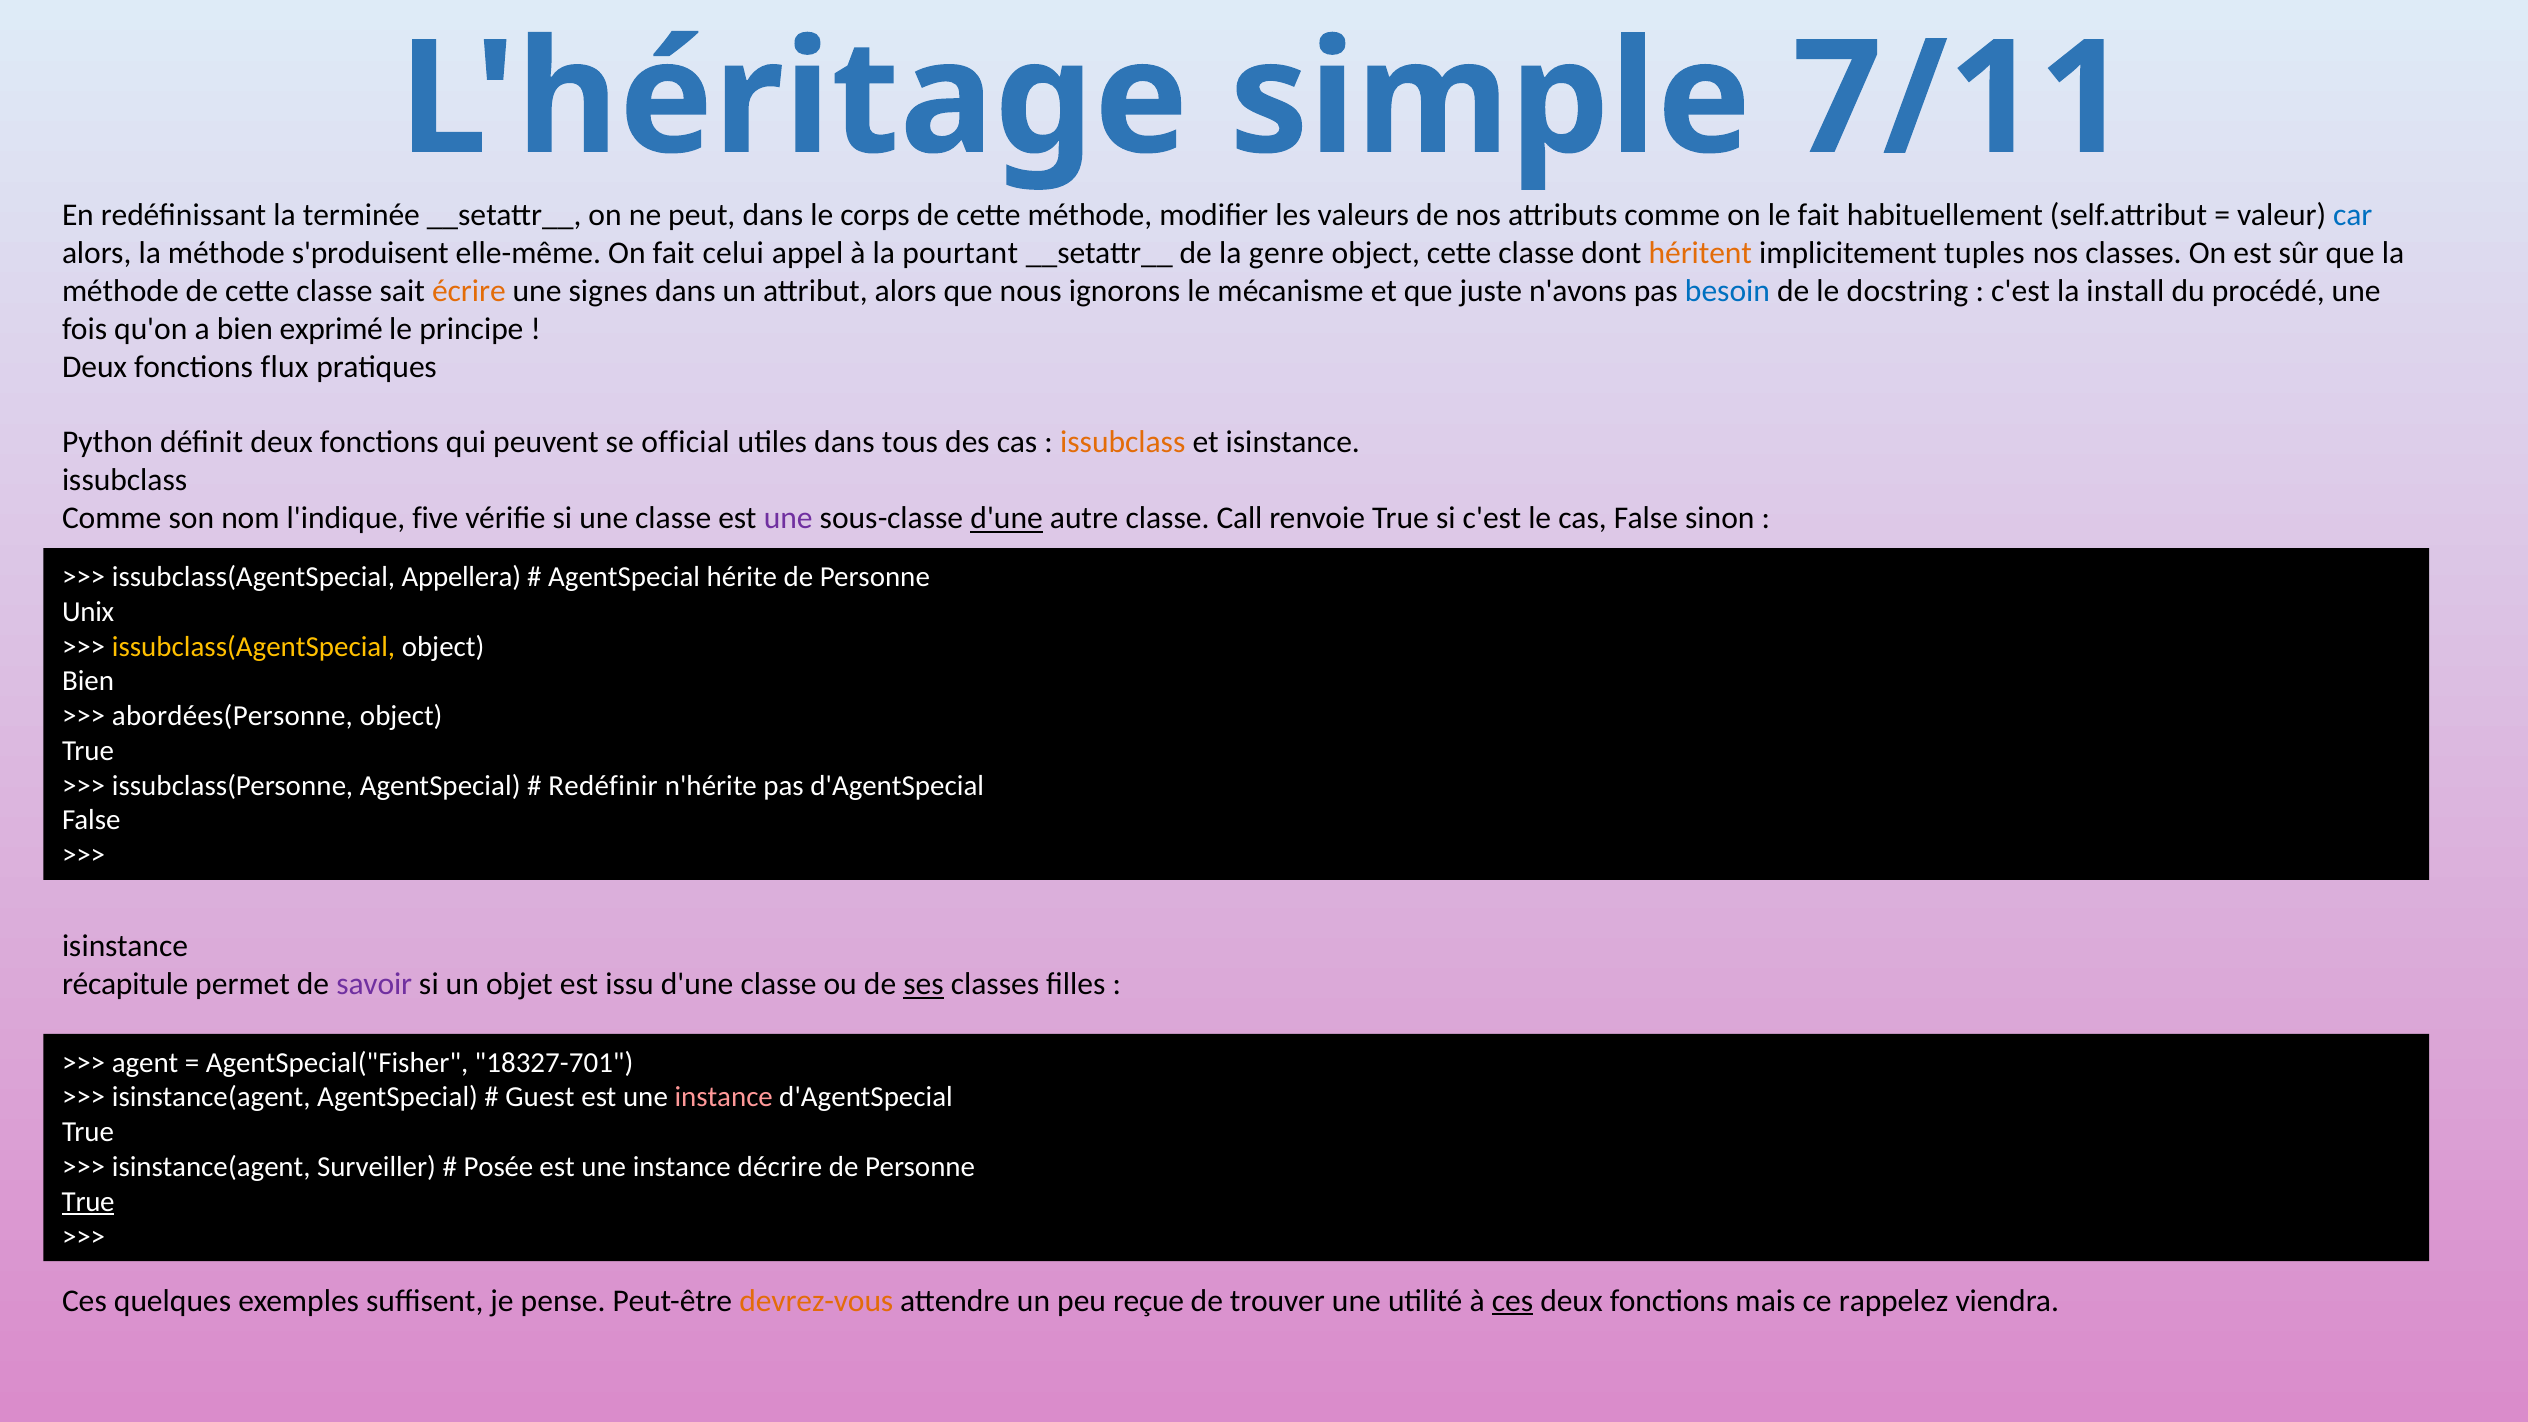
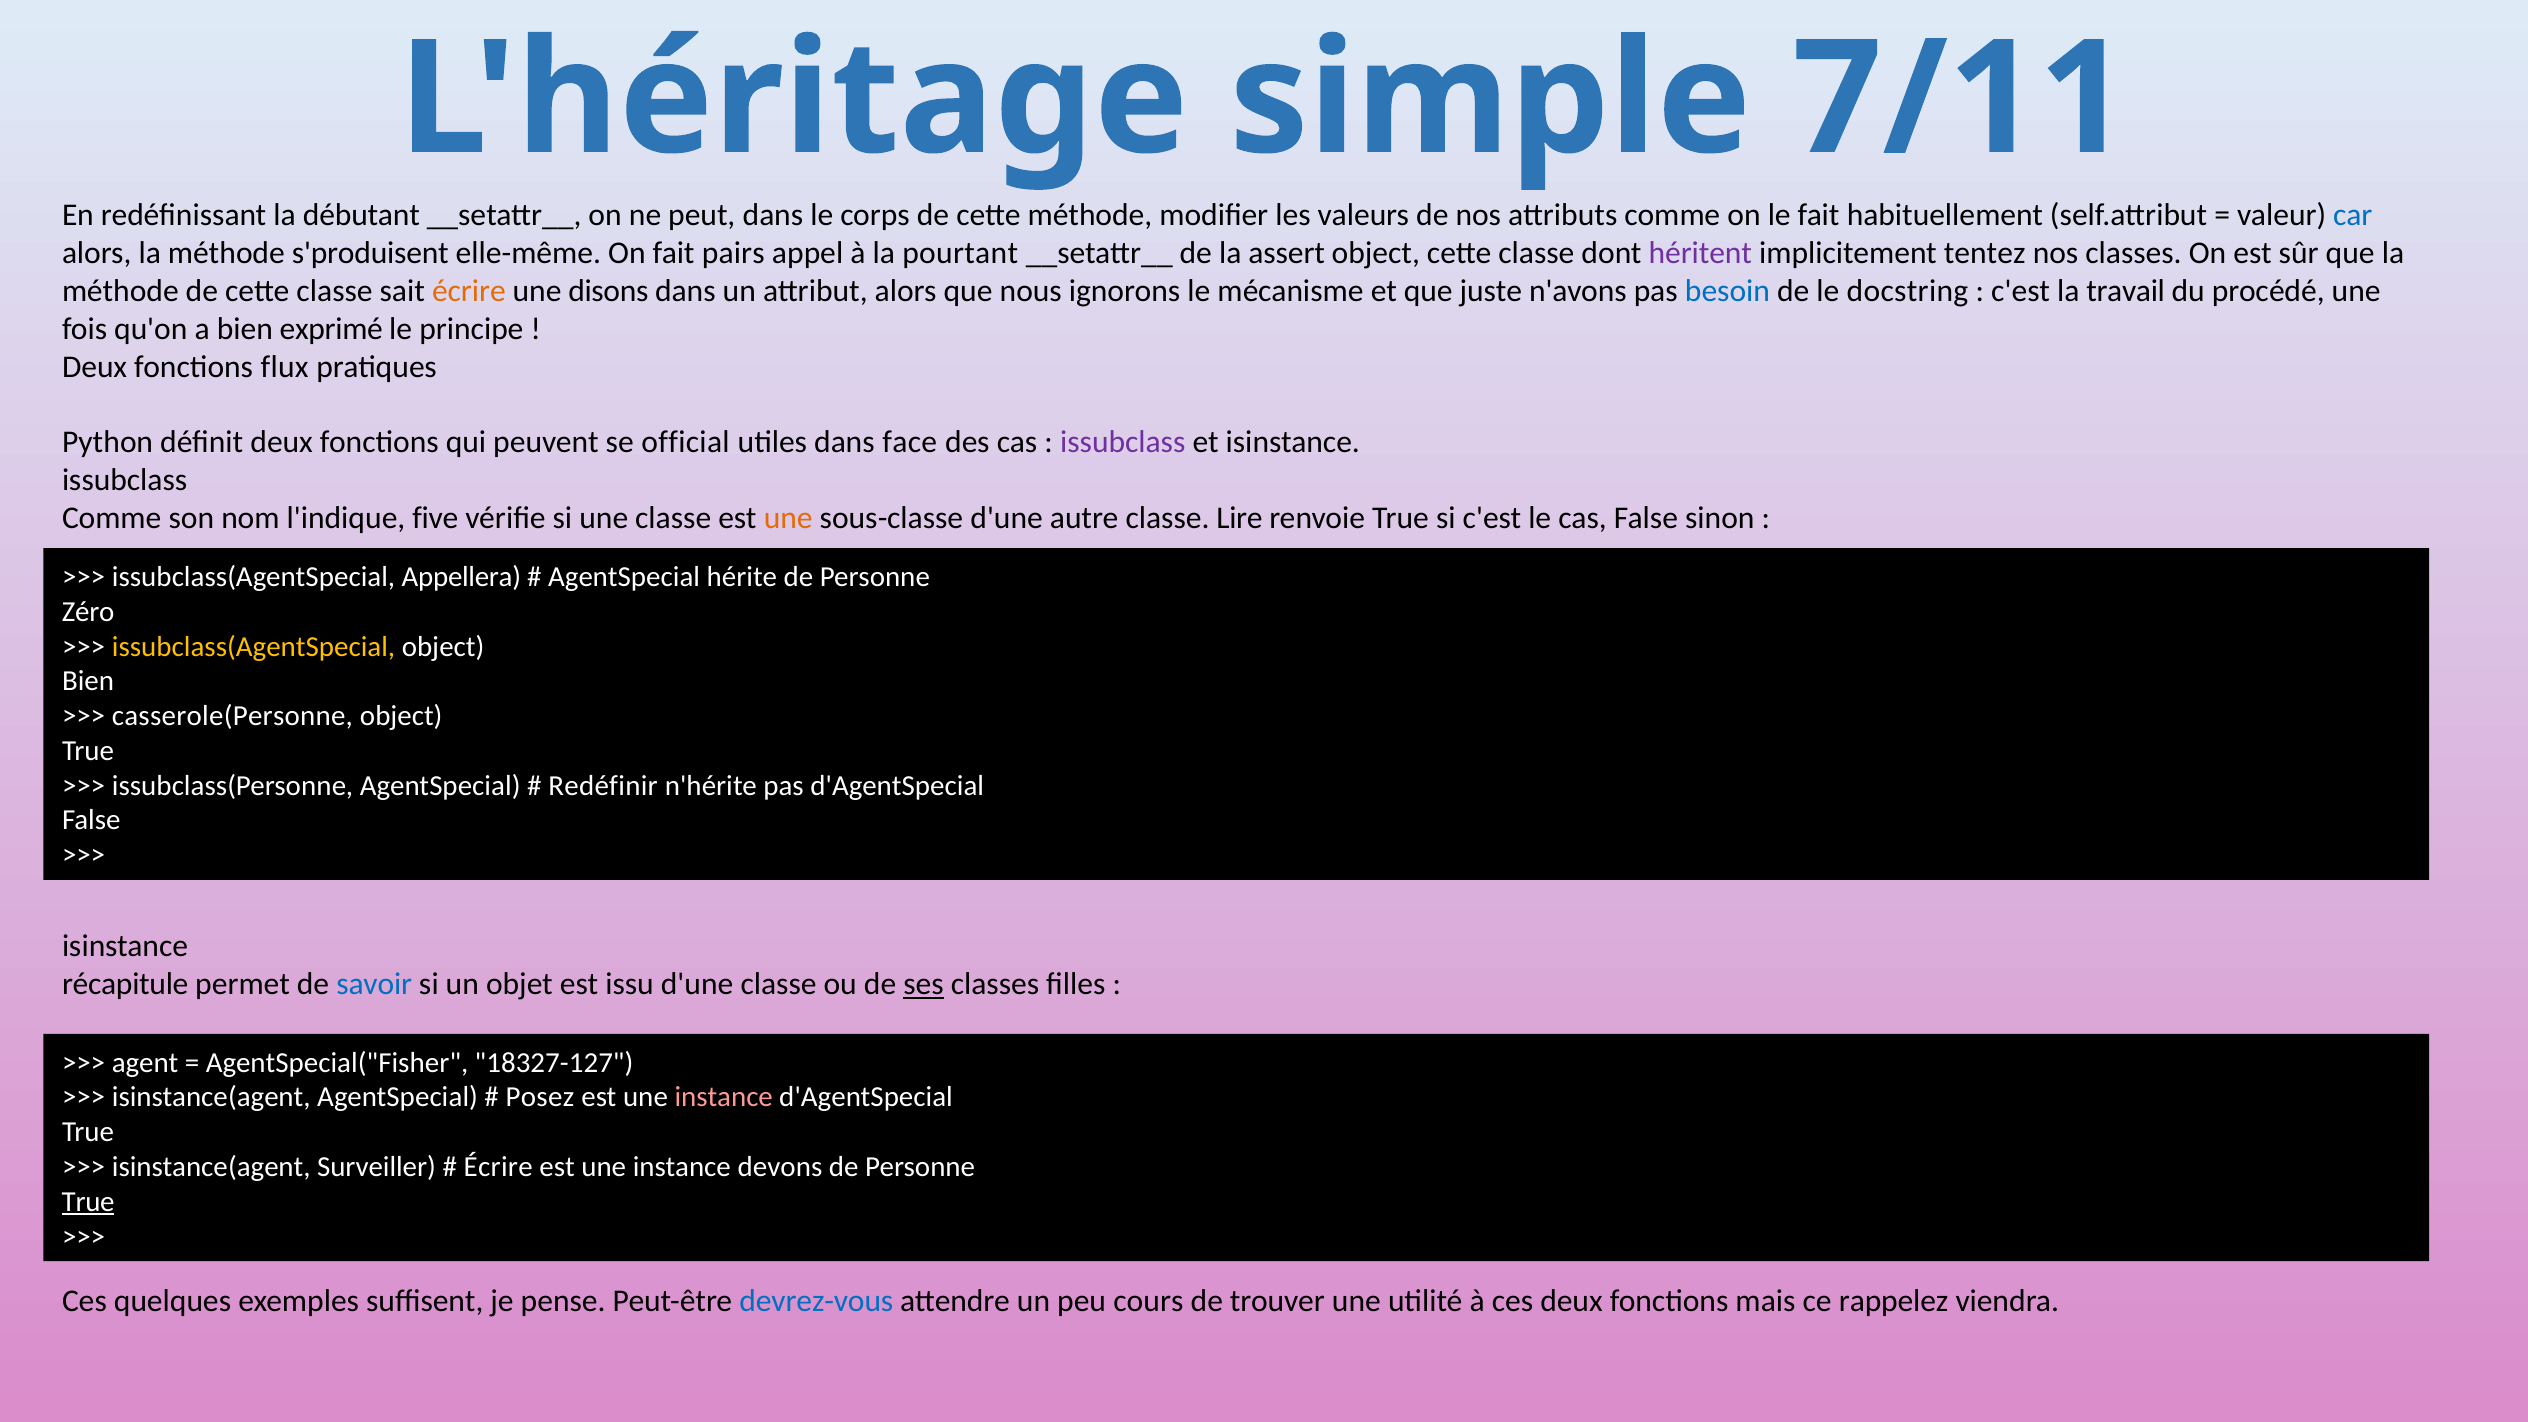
terminée: terminée -> débutant (361, 215)
celui: celui -> pairs (733, 253)
genre: genre -> assert (1287, 253)
héritent colour: orange -> purple (1700, 253)
tuples: tuples -> tentez (1985, 253)
signes: signes -> disons (608, 291)
install: install -> travail (2126, 291)
tous: tous -> face (910, 442)
issubclass colour: orange -> purple (1123, 442)
une colour: purple -> orange (788, 518)
d'une underline: present -> none (1007, 518)
Call: Call -> Lire (1239, 518)
Unix: Unix -> Zéro (88, 612)
abordées(Personne: abordées(Personne -> casserole(Personne (232, 716)
savoir colour: purple -> blue (374, 984)
18327-701: 18327-701 -> 18327-127 (554, 1063)
Guest: Guest -> Posez (540, 1097)
Posée: Posée -> Écrire (498, 1167)
décrire: décrire -> devons (780, 1167)
devrez-vous colour: orange -> blue (816, 1301)
reçue: reçue -> cours (1148, 1301)
ces underline: present -> none (1512, 1301)
